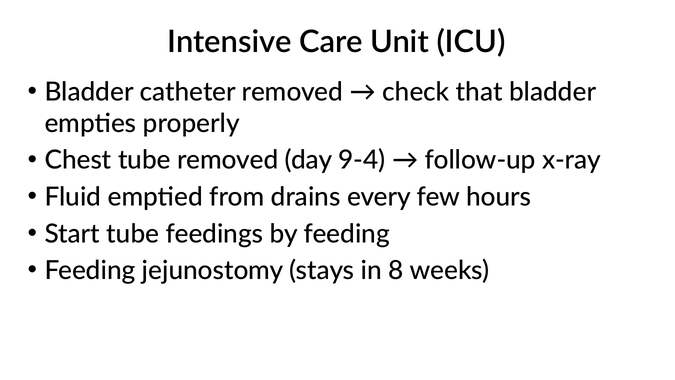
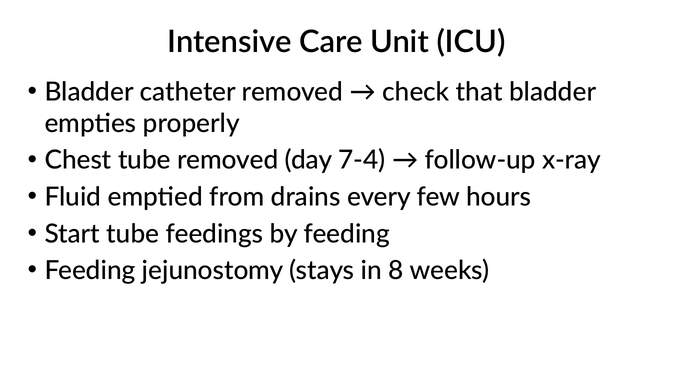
9-4: 9-4 -> 7-4 (362, 160)
